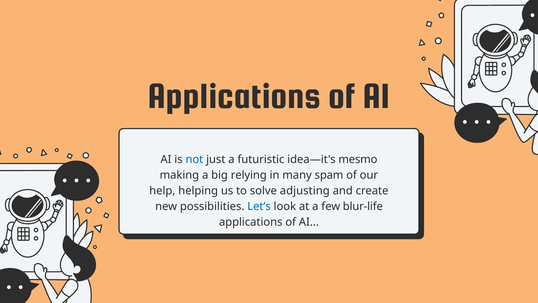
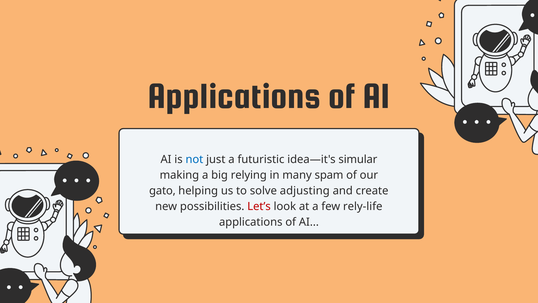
mesmo: mesmo -> simular (358, 159)
help: help -> gato (162, 191)
Let’s colour: blue -> red (259, 206)
blur-life: blur-life -> rely-life (363, 206)
